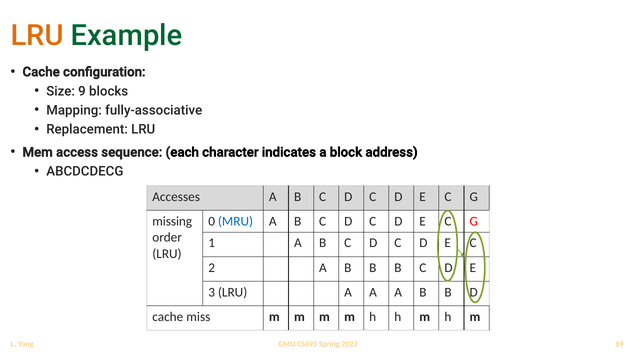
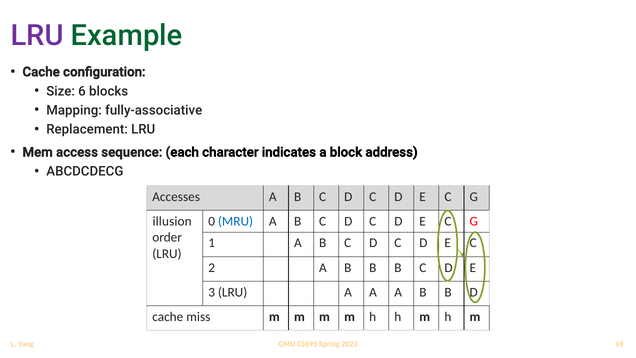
LRU colour: orange -> purple (37, 35)
9: 9 -> 6 (82, 91)
missing: missing -> illusion (172, 221)
